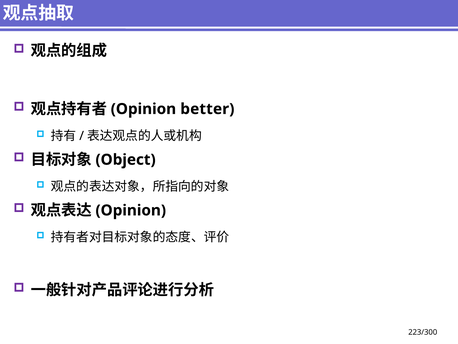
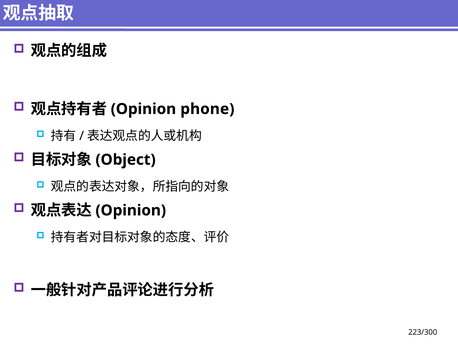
better: better -> phone (207, 109)
